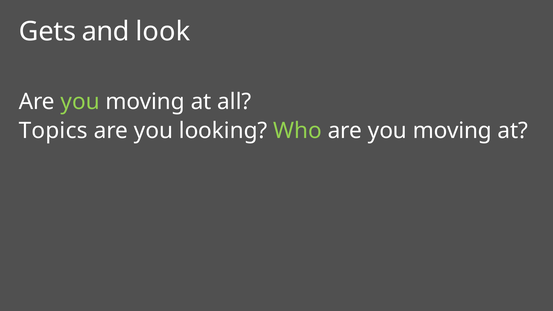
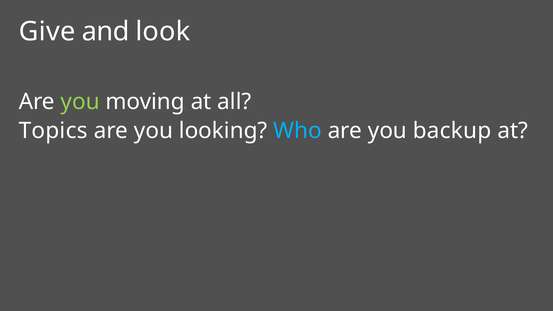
Gets: Gets -> Give (47, 32)
Who colour: light green -> light blue (298, 131)
moving: moving -> backup (452, 131)
